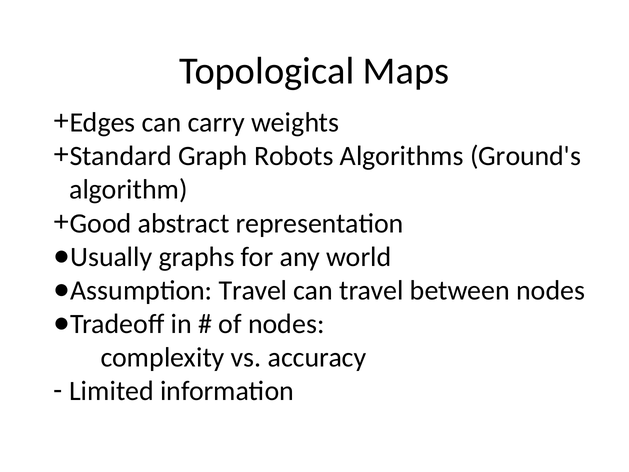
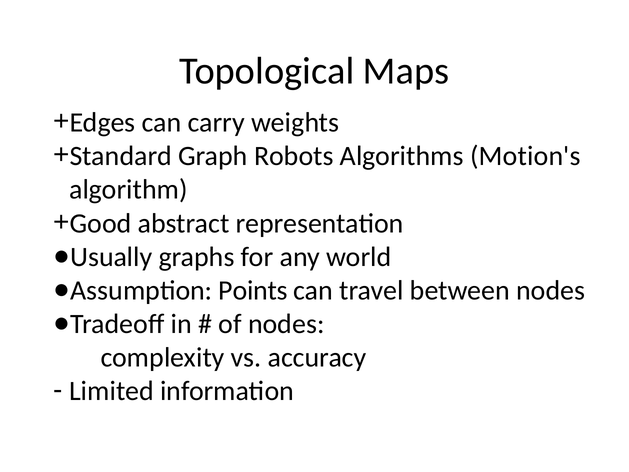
Ground's: Ground's -> Motion's (525, 156)
Assumption Travel: Travel -> Points (253, 290)
